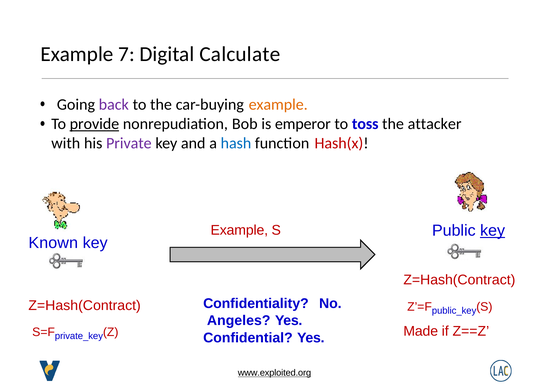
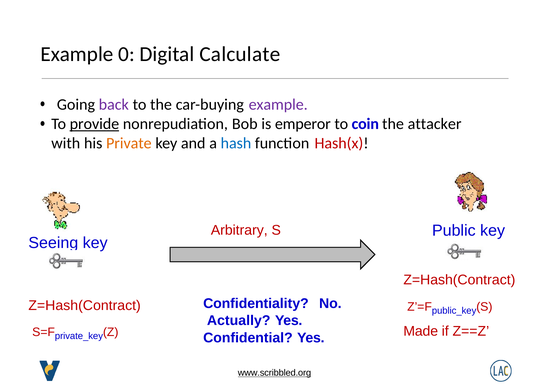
7: 7 -> 0 (126, 54)
example colour: orange -> purple (278, 104)
toss: toss -> coin (365, 124)
Private colour: purple -> orange (129, 143)
key underline: present -> none (493, 230)
Example: Example -> Arbitrary (239, 230)
Known: Known -> Seeing (53, 243)
Angeles: Angeles -> Actually (239, 320)
www.exploited.org: www.exploited.org -> www.scribbled.org (274, 372)
